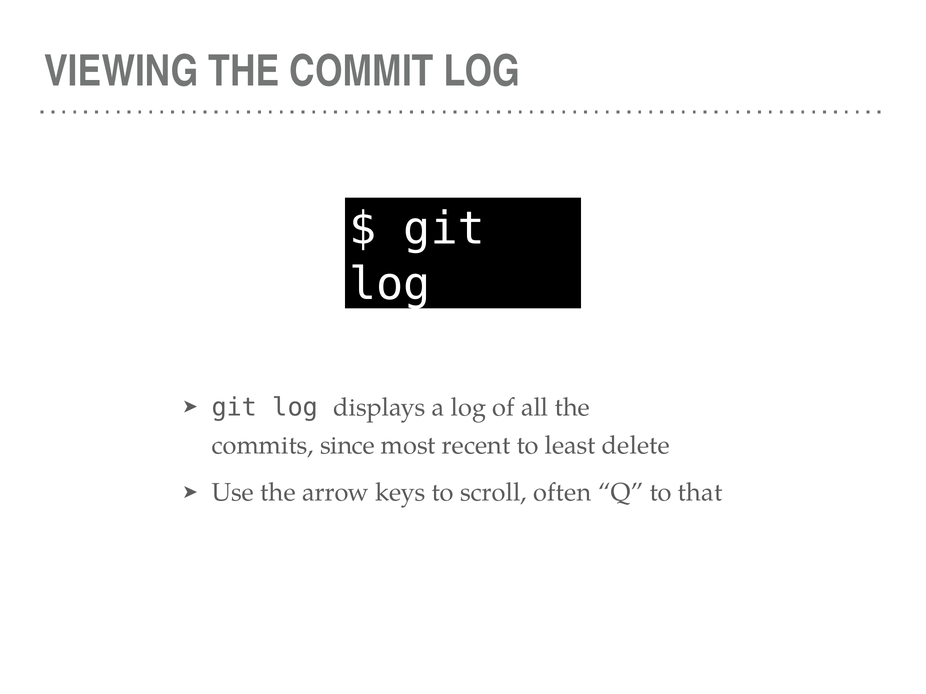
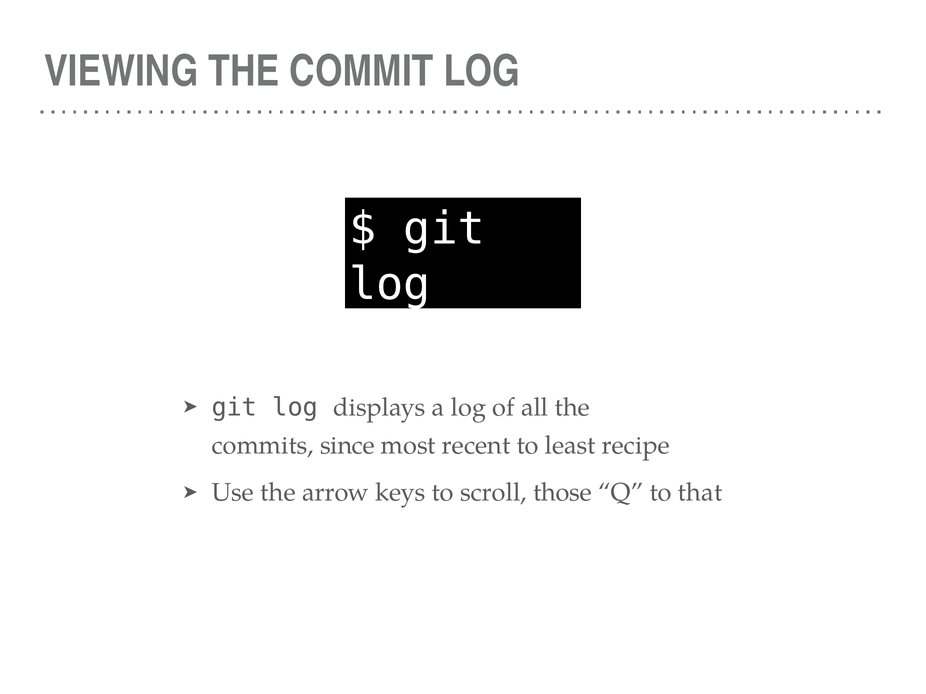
delete: delete -> recipe (636, 446)
often: often -> those (563, 493)
